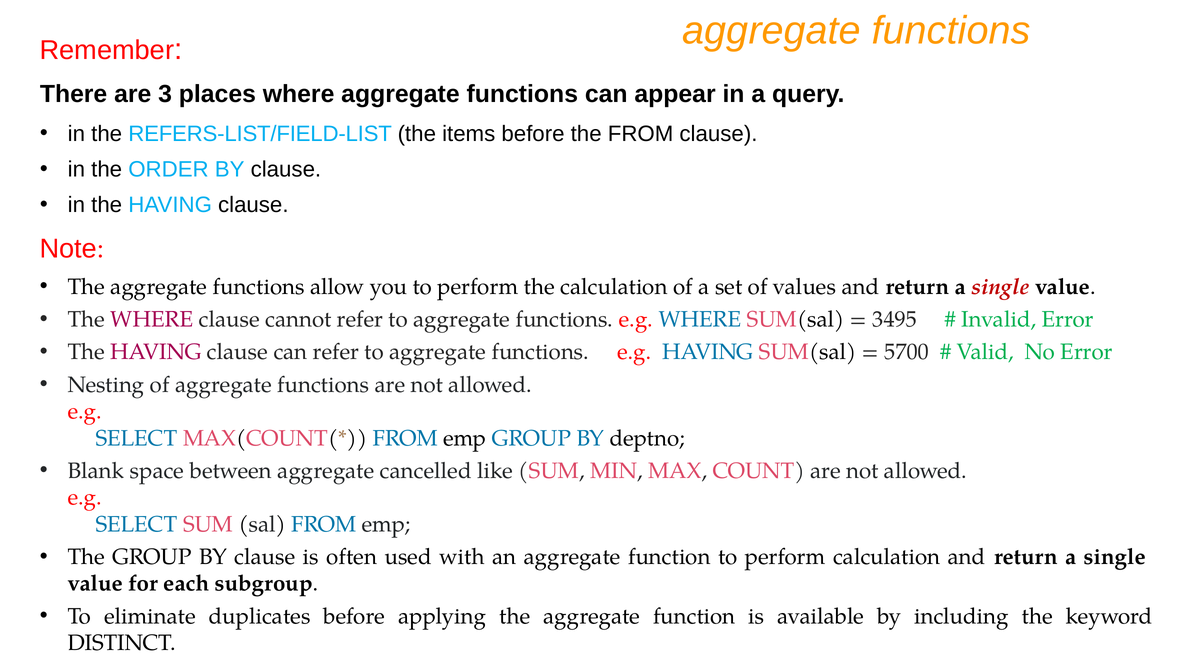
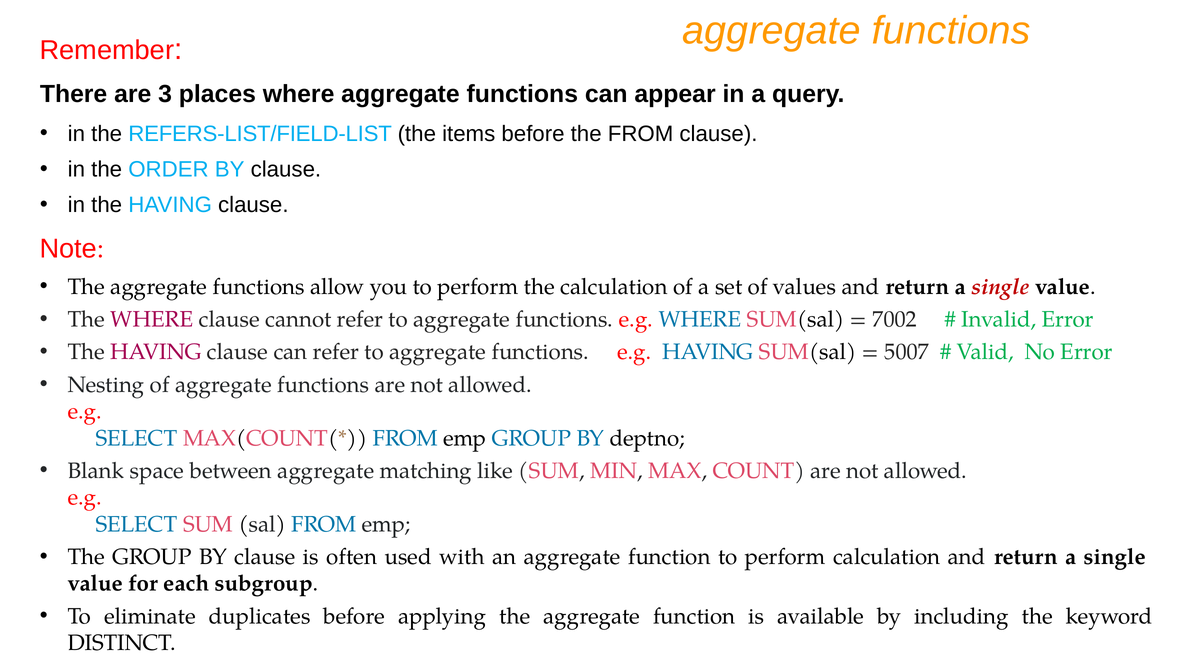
3495: 3495 -> 7002 (895, 320)
5700: 5700 -> 5007 (907, 352)
cancelled: cancelled -> matching (426, 471)
